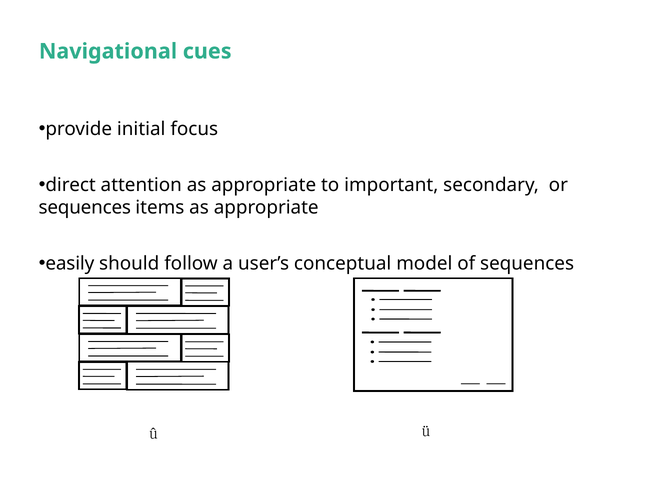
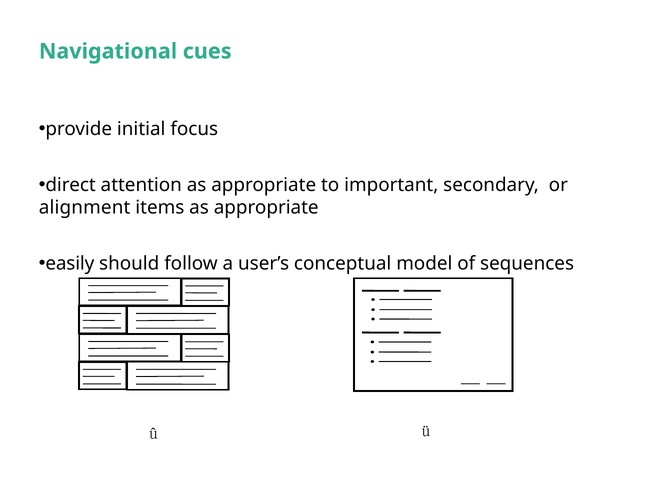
sequences: sequences -> alignment (85, 208)
